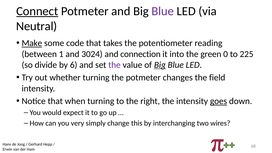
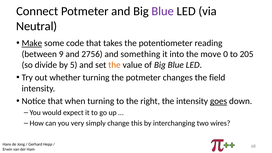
Connect underline: present -> none (37, 11)
1: 1 -> 9 (61, 54)
3024: 3024 -> 2756 (92, 54)
connection: connection -> something (140, 54)
green: green -> move (211, 54)
225: 225 -> 205 (247, 54)
6: 6 -> 5 (74, 65)
the colour: purple -> orange (114, 65)
Big underline: present -> none (160, 65)
